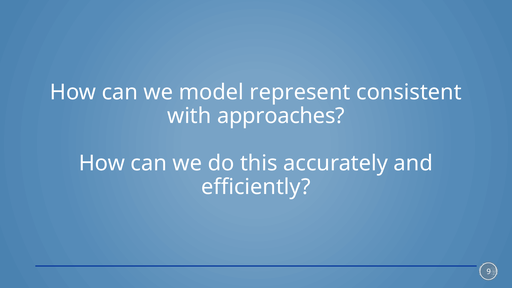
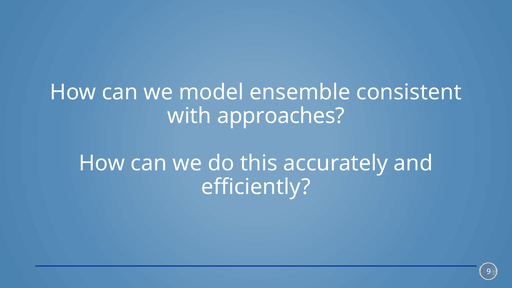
represent: represent -> ensemble (300, 92)
